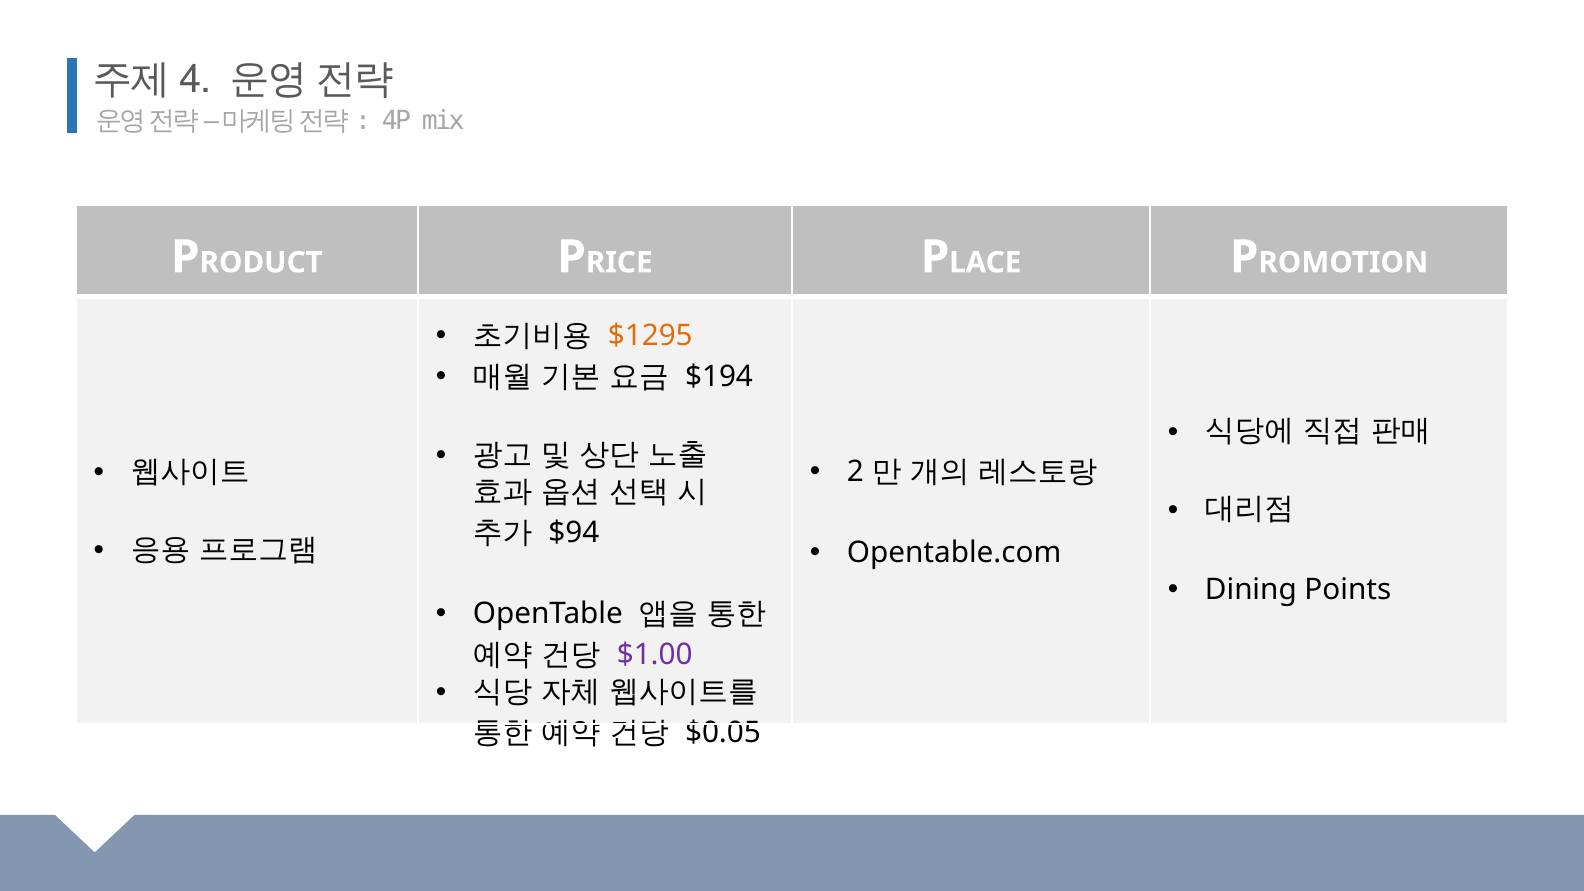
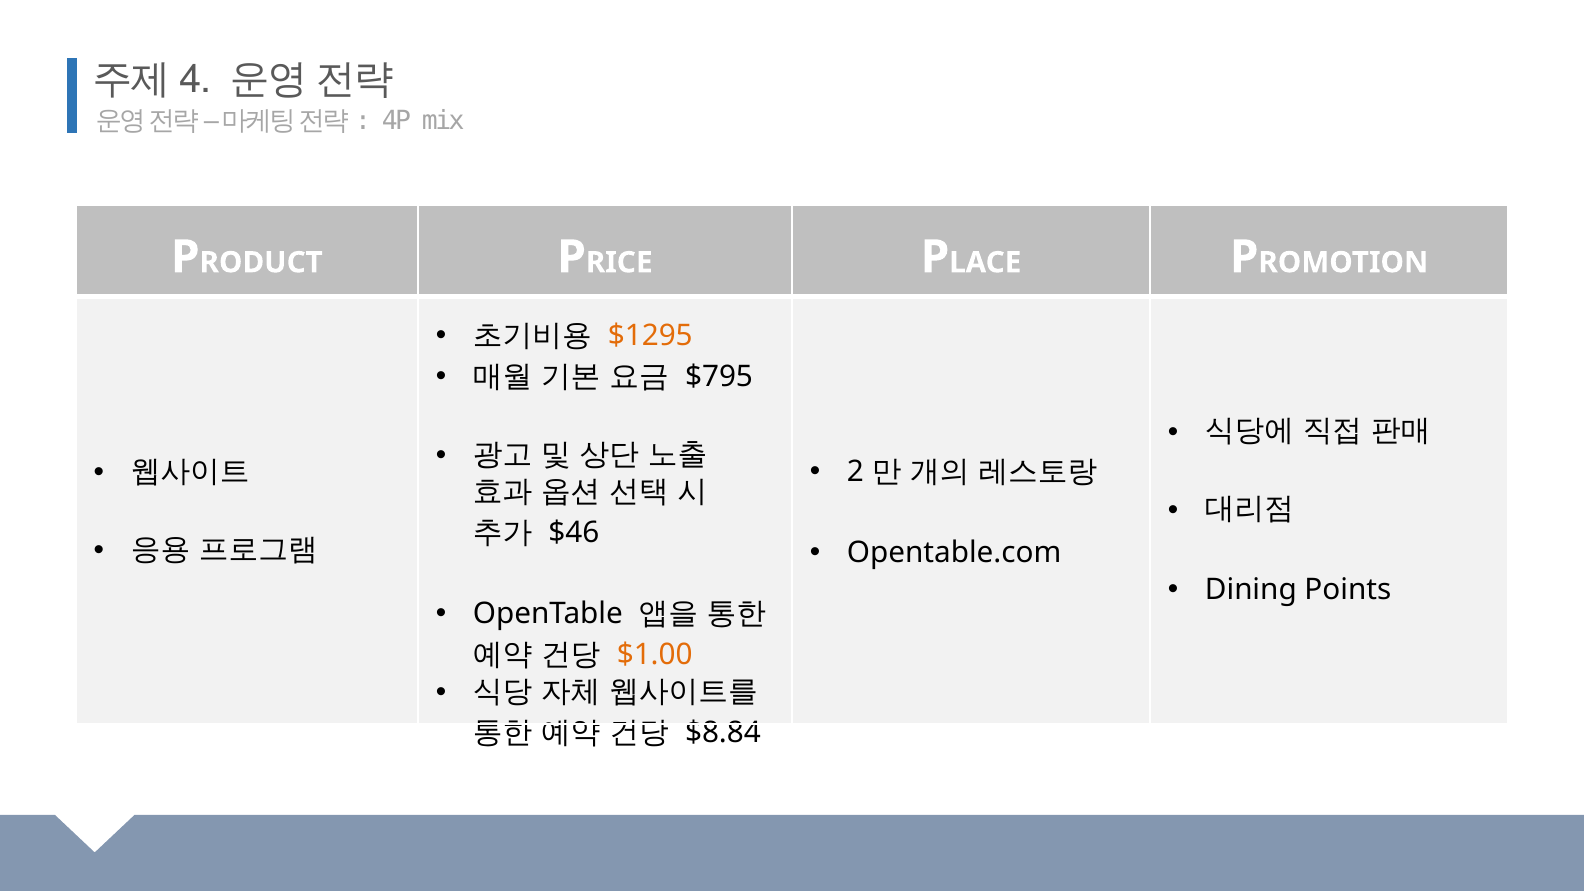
$194: $194 -> $795 (719, 377)
$94: $94 -> $46 (574, 533)
$1.00 colour: purple -> orange (655, 654)
$0.05: $0.05 -> $8.84 (723, 732)
